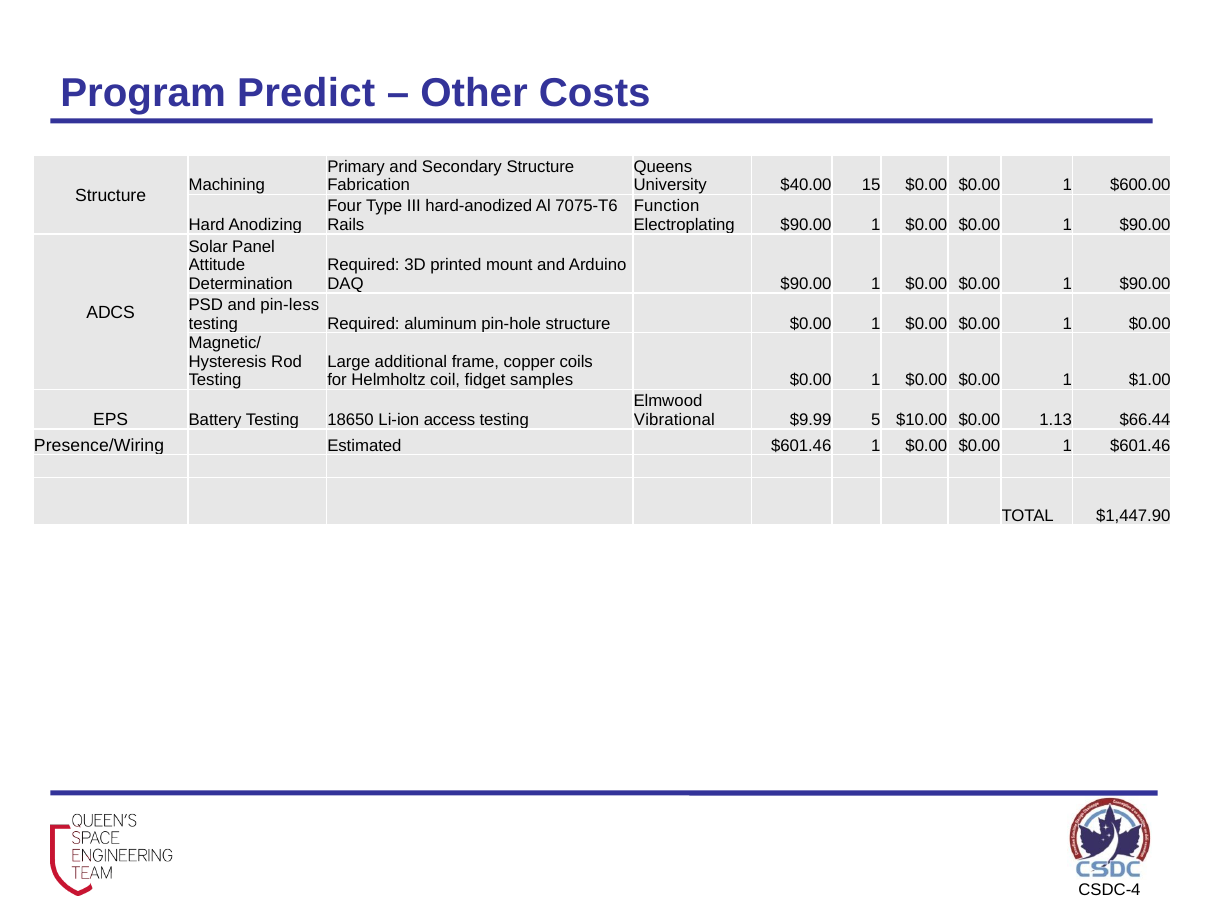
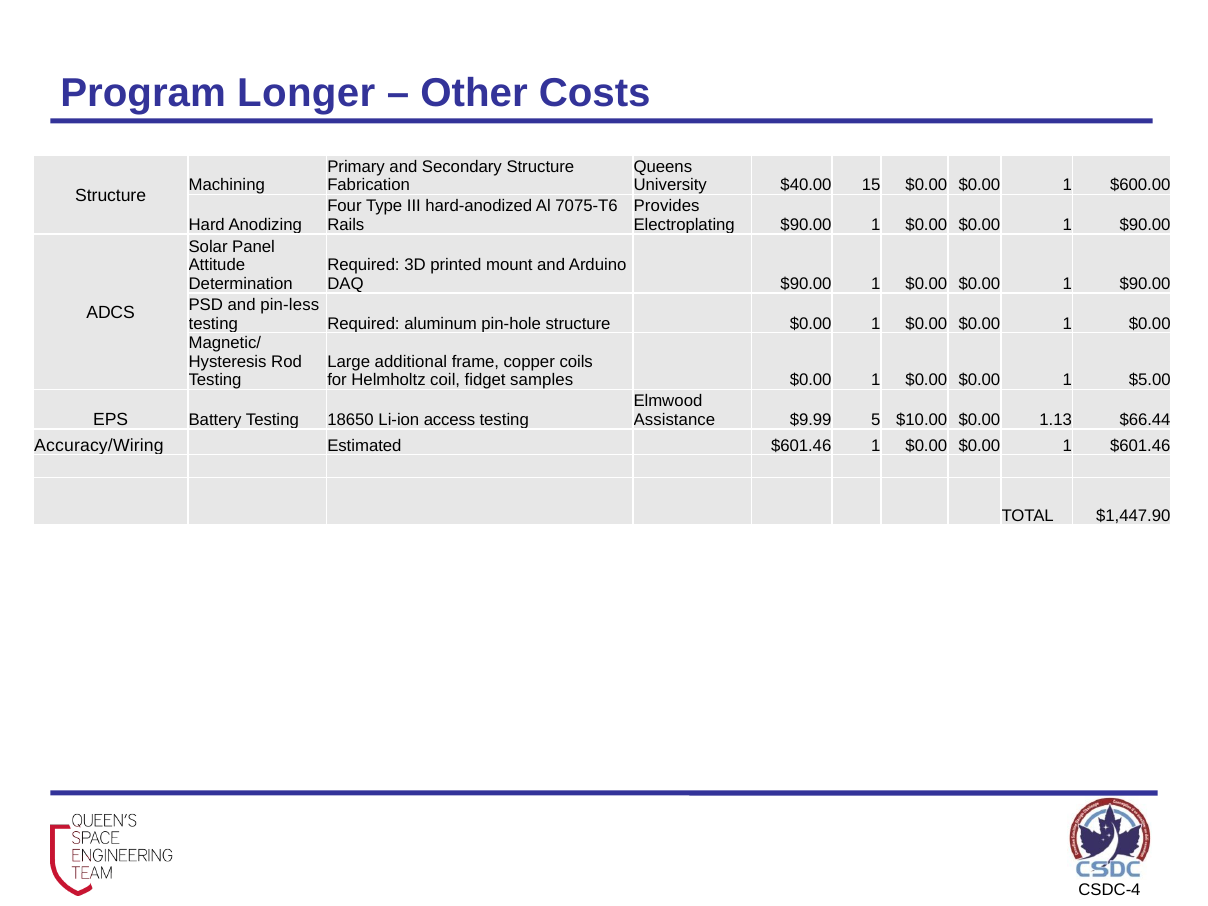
Predict: Predict -> Longer (306, 93)
Function: Function -> Provides (667, 206)
$1.00: $1.00 -> $5.00 (1150, 380)
Vibrational: Vibrational -> Assistance (674, 420)
Presence/Wiring: Presence/Wiring -> Accuracy/Wiring (99, 445)
